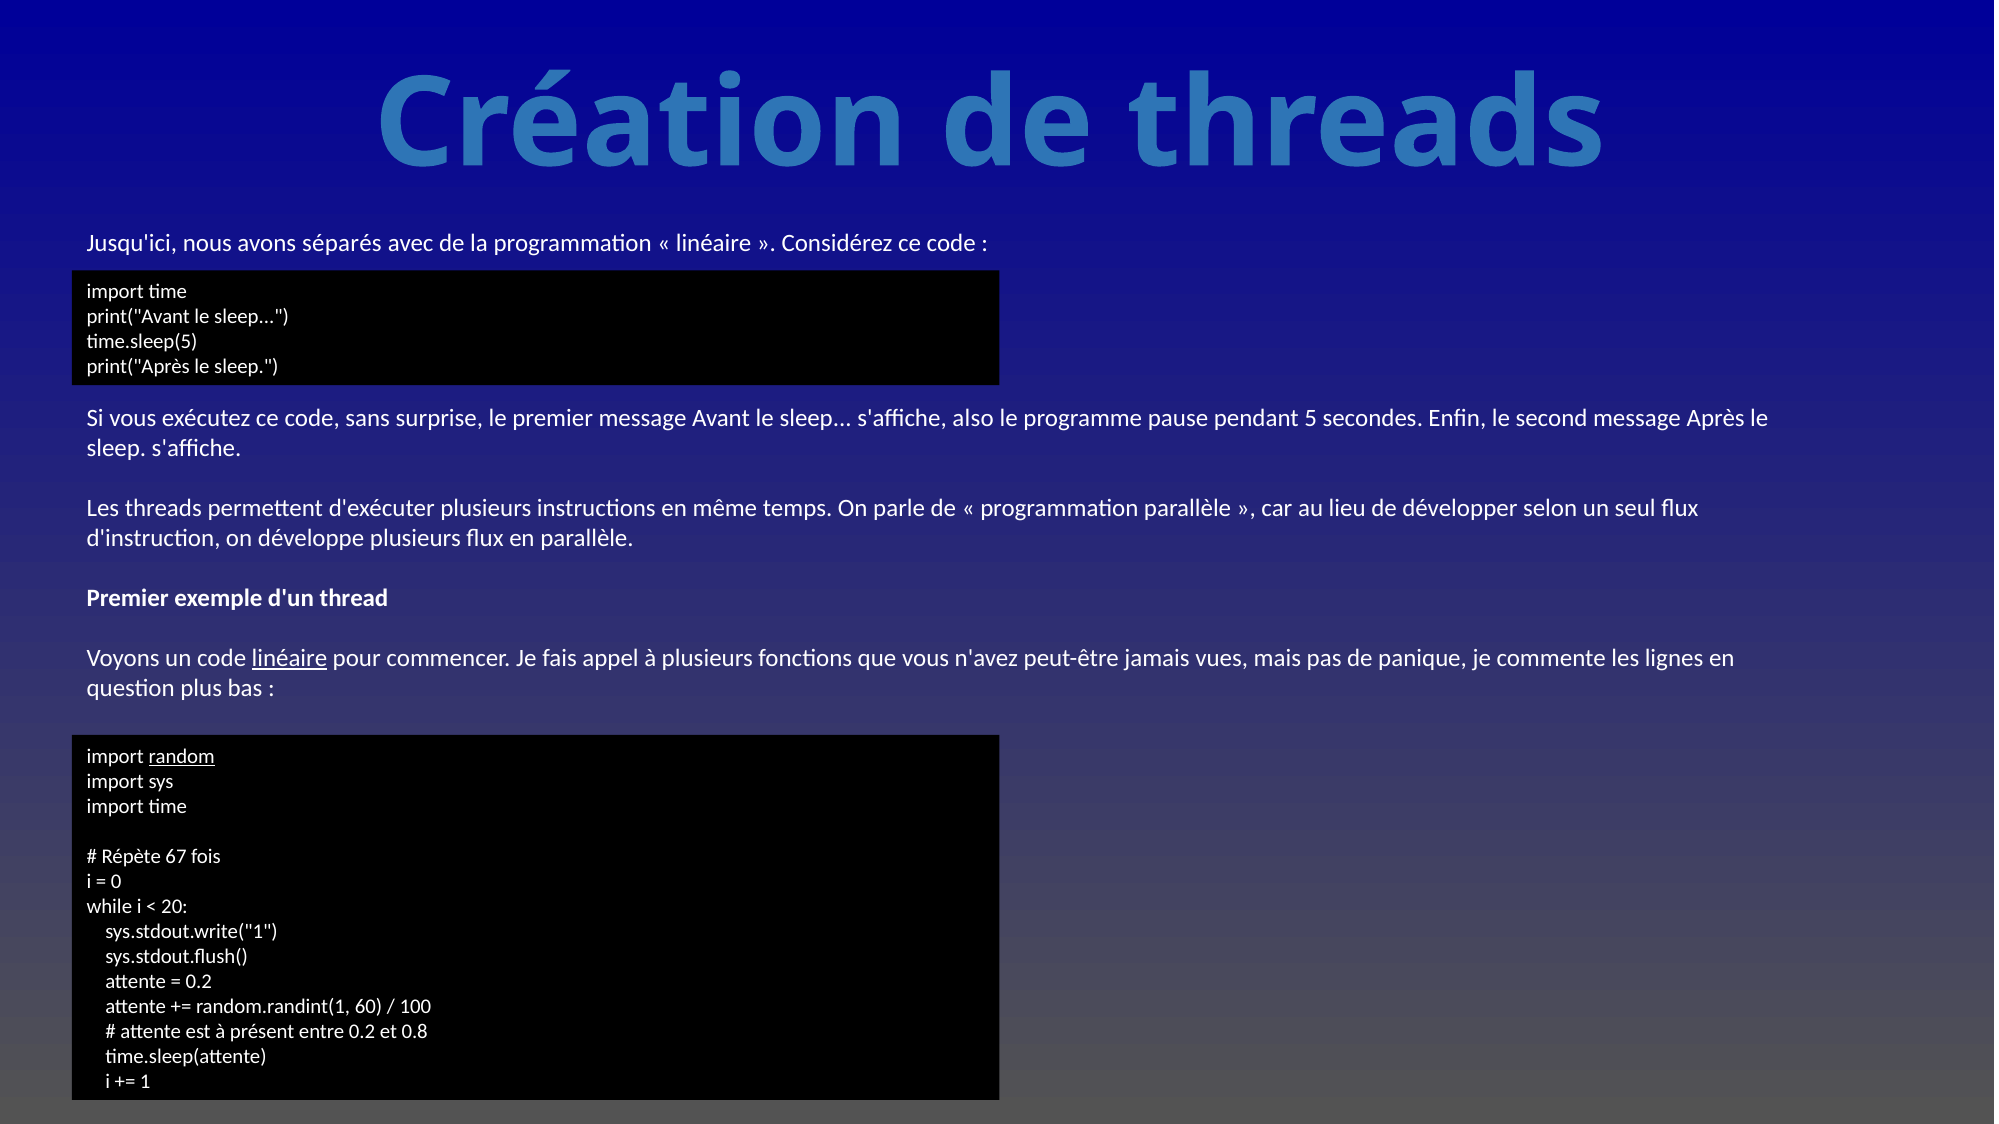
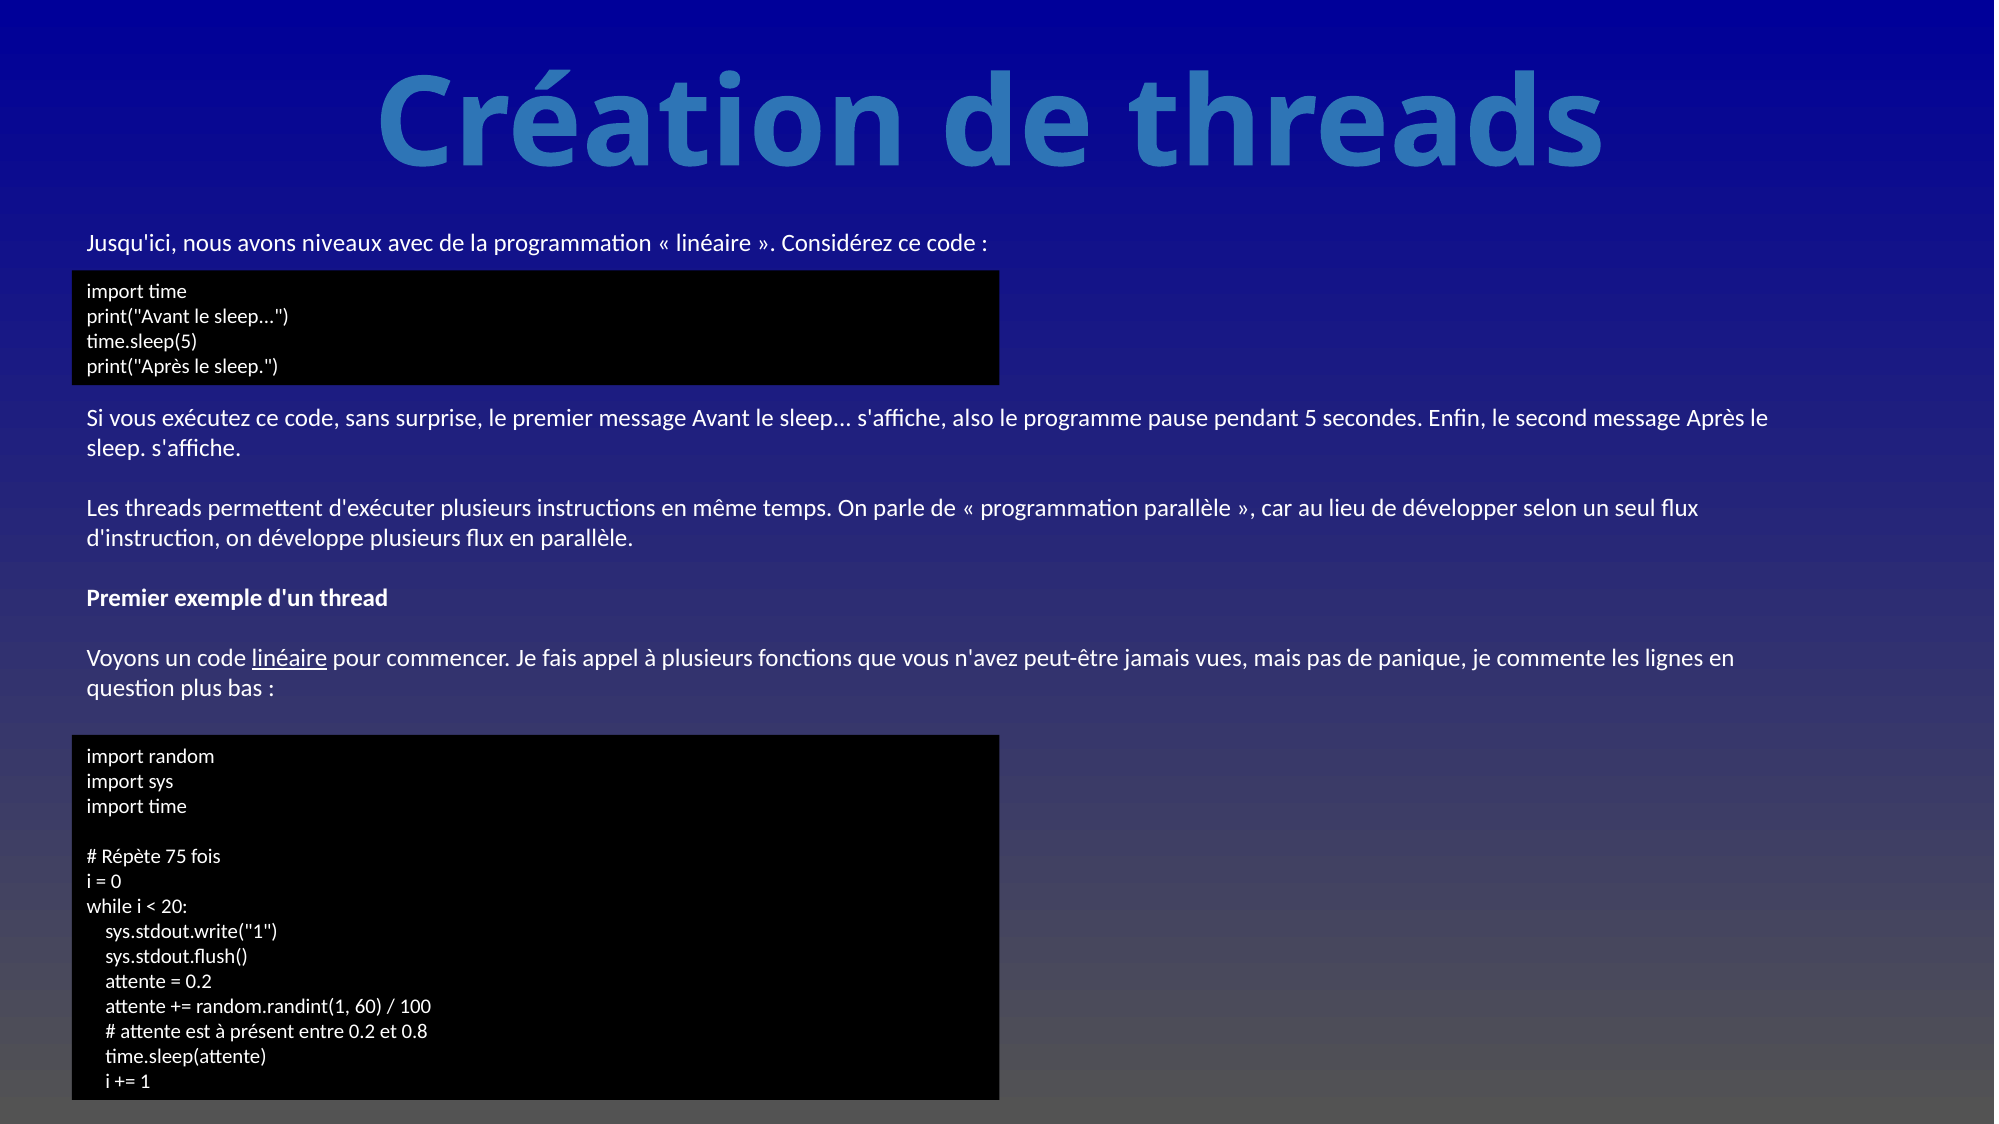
séparés: séparés -> niveaux (342, 244)
random underline: present -> none (182, 757)
67: 67 -> 75 (176, 857)
